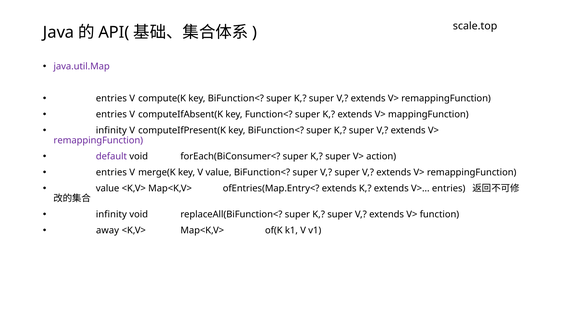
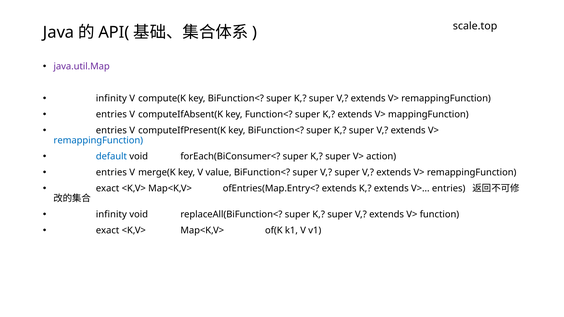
entries: entries -> infinity (111, 98)
infinity: infinity -> entries (111, 130)
remappingFunction colour: purple -> blue (98, 141)
default colour: purple -> blue (111, 157)
value: value -> exact (108, 189)
away: away -> exact (108, 231)
